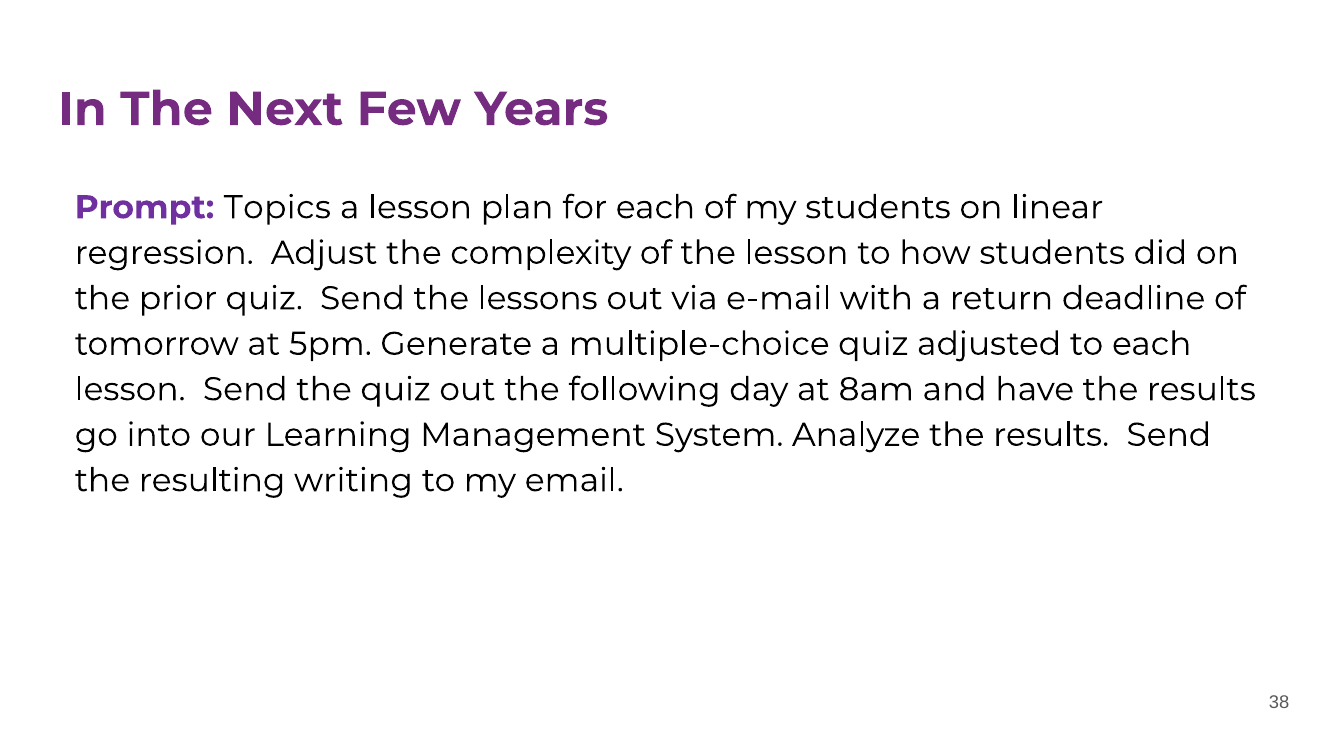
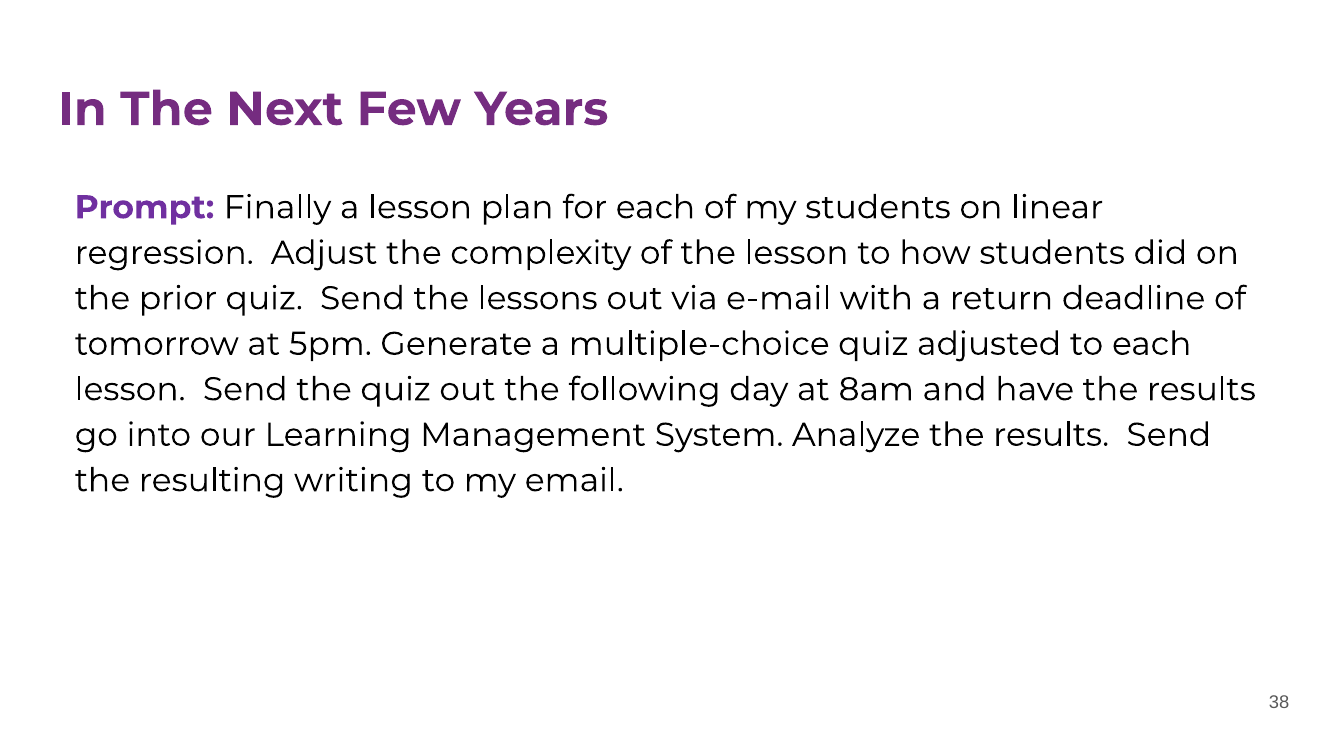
Topics: Topics -> Finally (277, 208)
